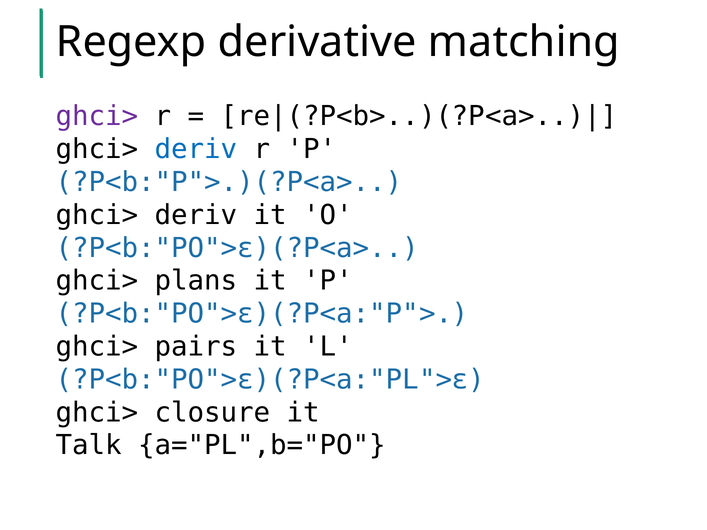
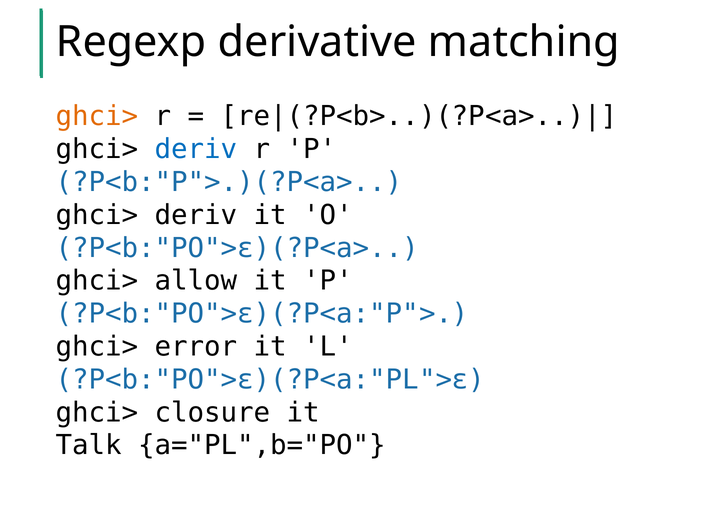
ghci> colour: purple -> orange (97, 116)
plans: plans -> allow (196, 281)
pairs: pairs -> error (196, 347)
